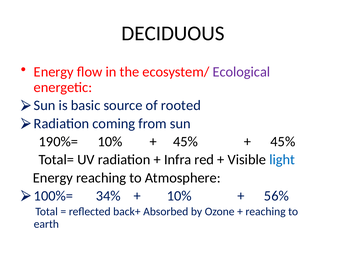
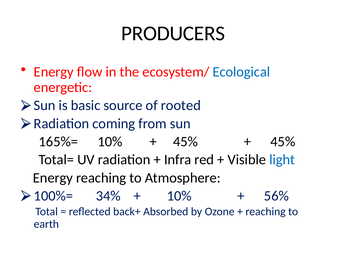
DECIDUOUS: DECIDUOUS -> PRODUCERS (173, 33)
Ecological colour: purple -> blue (241, 72)
190%=: 190%= -> 165%= (58, 142)
